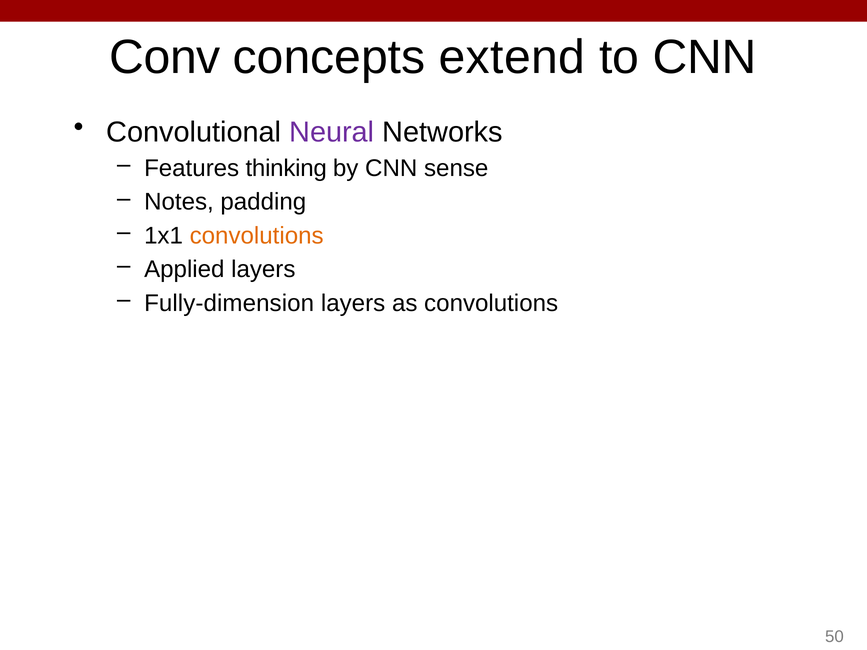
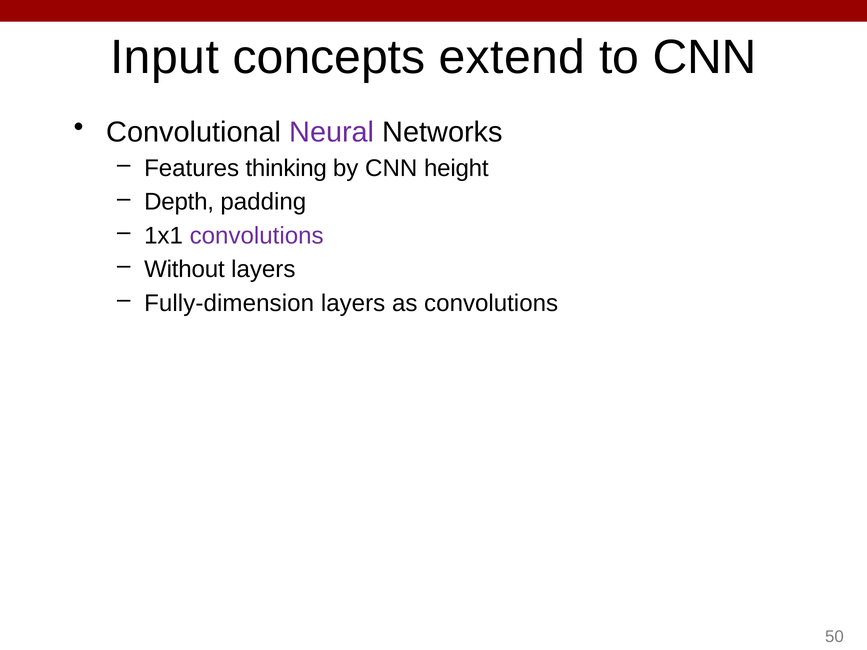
Conv: Conv -> Input (164, 58)
sense: sense -> height (456, 168)
Notes: Notes -> Depth (179, 202)
convolutions colour: orange -> purple (257, 236)
Applied: Applied -> Without (184, 270)
